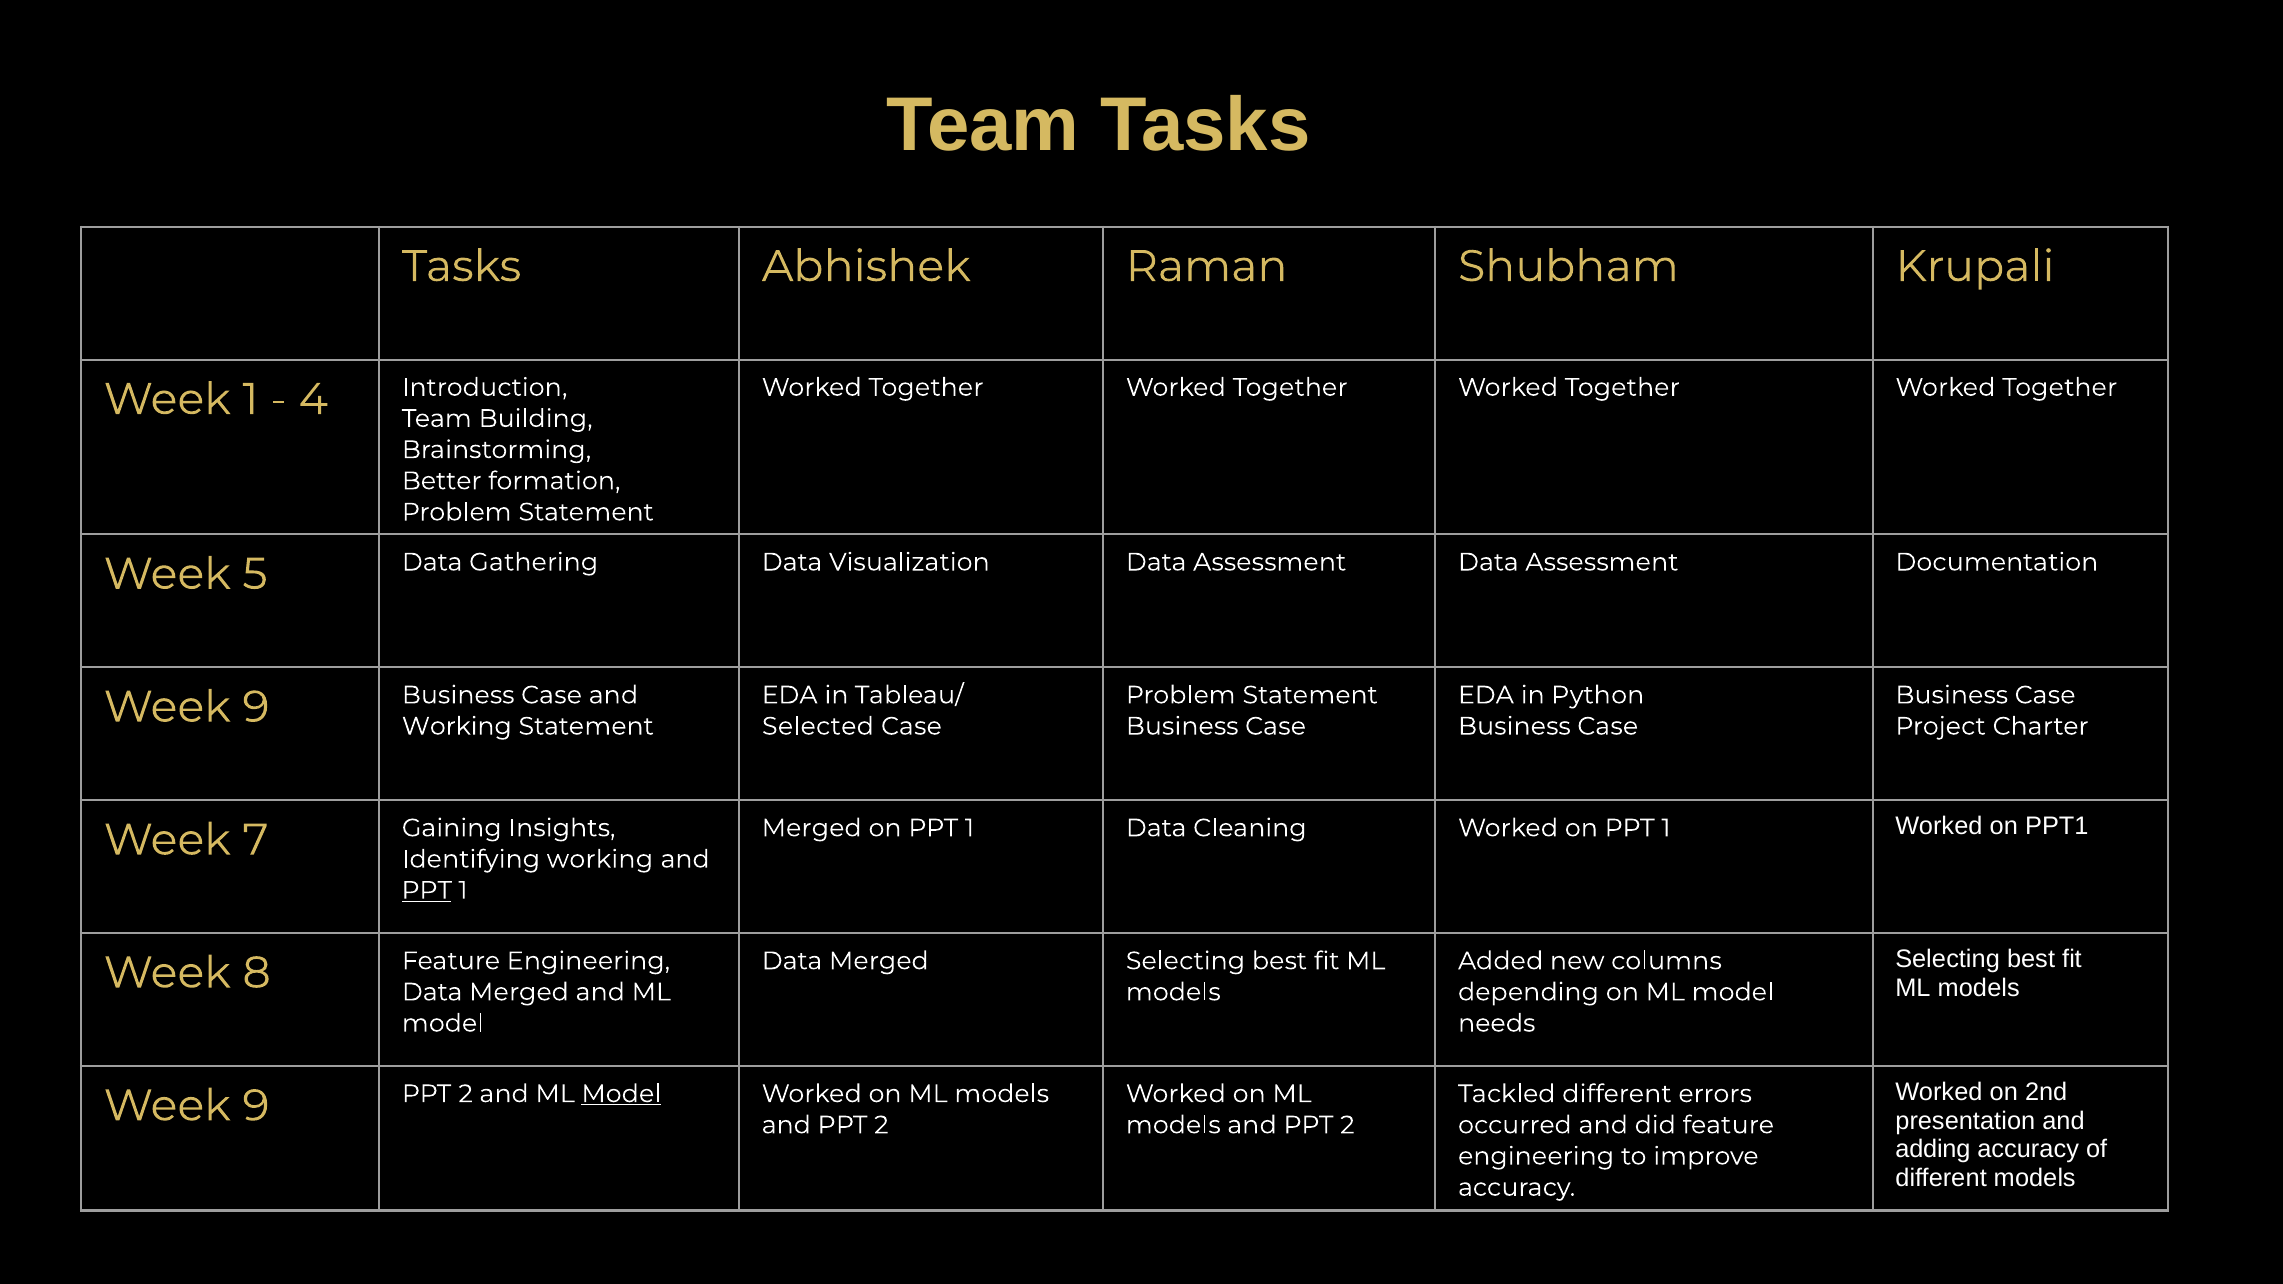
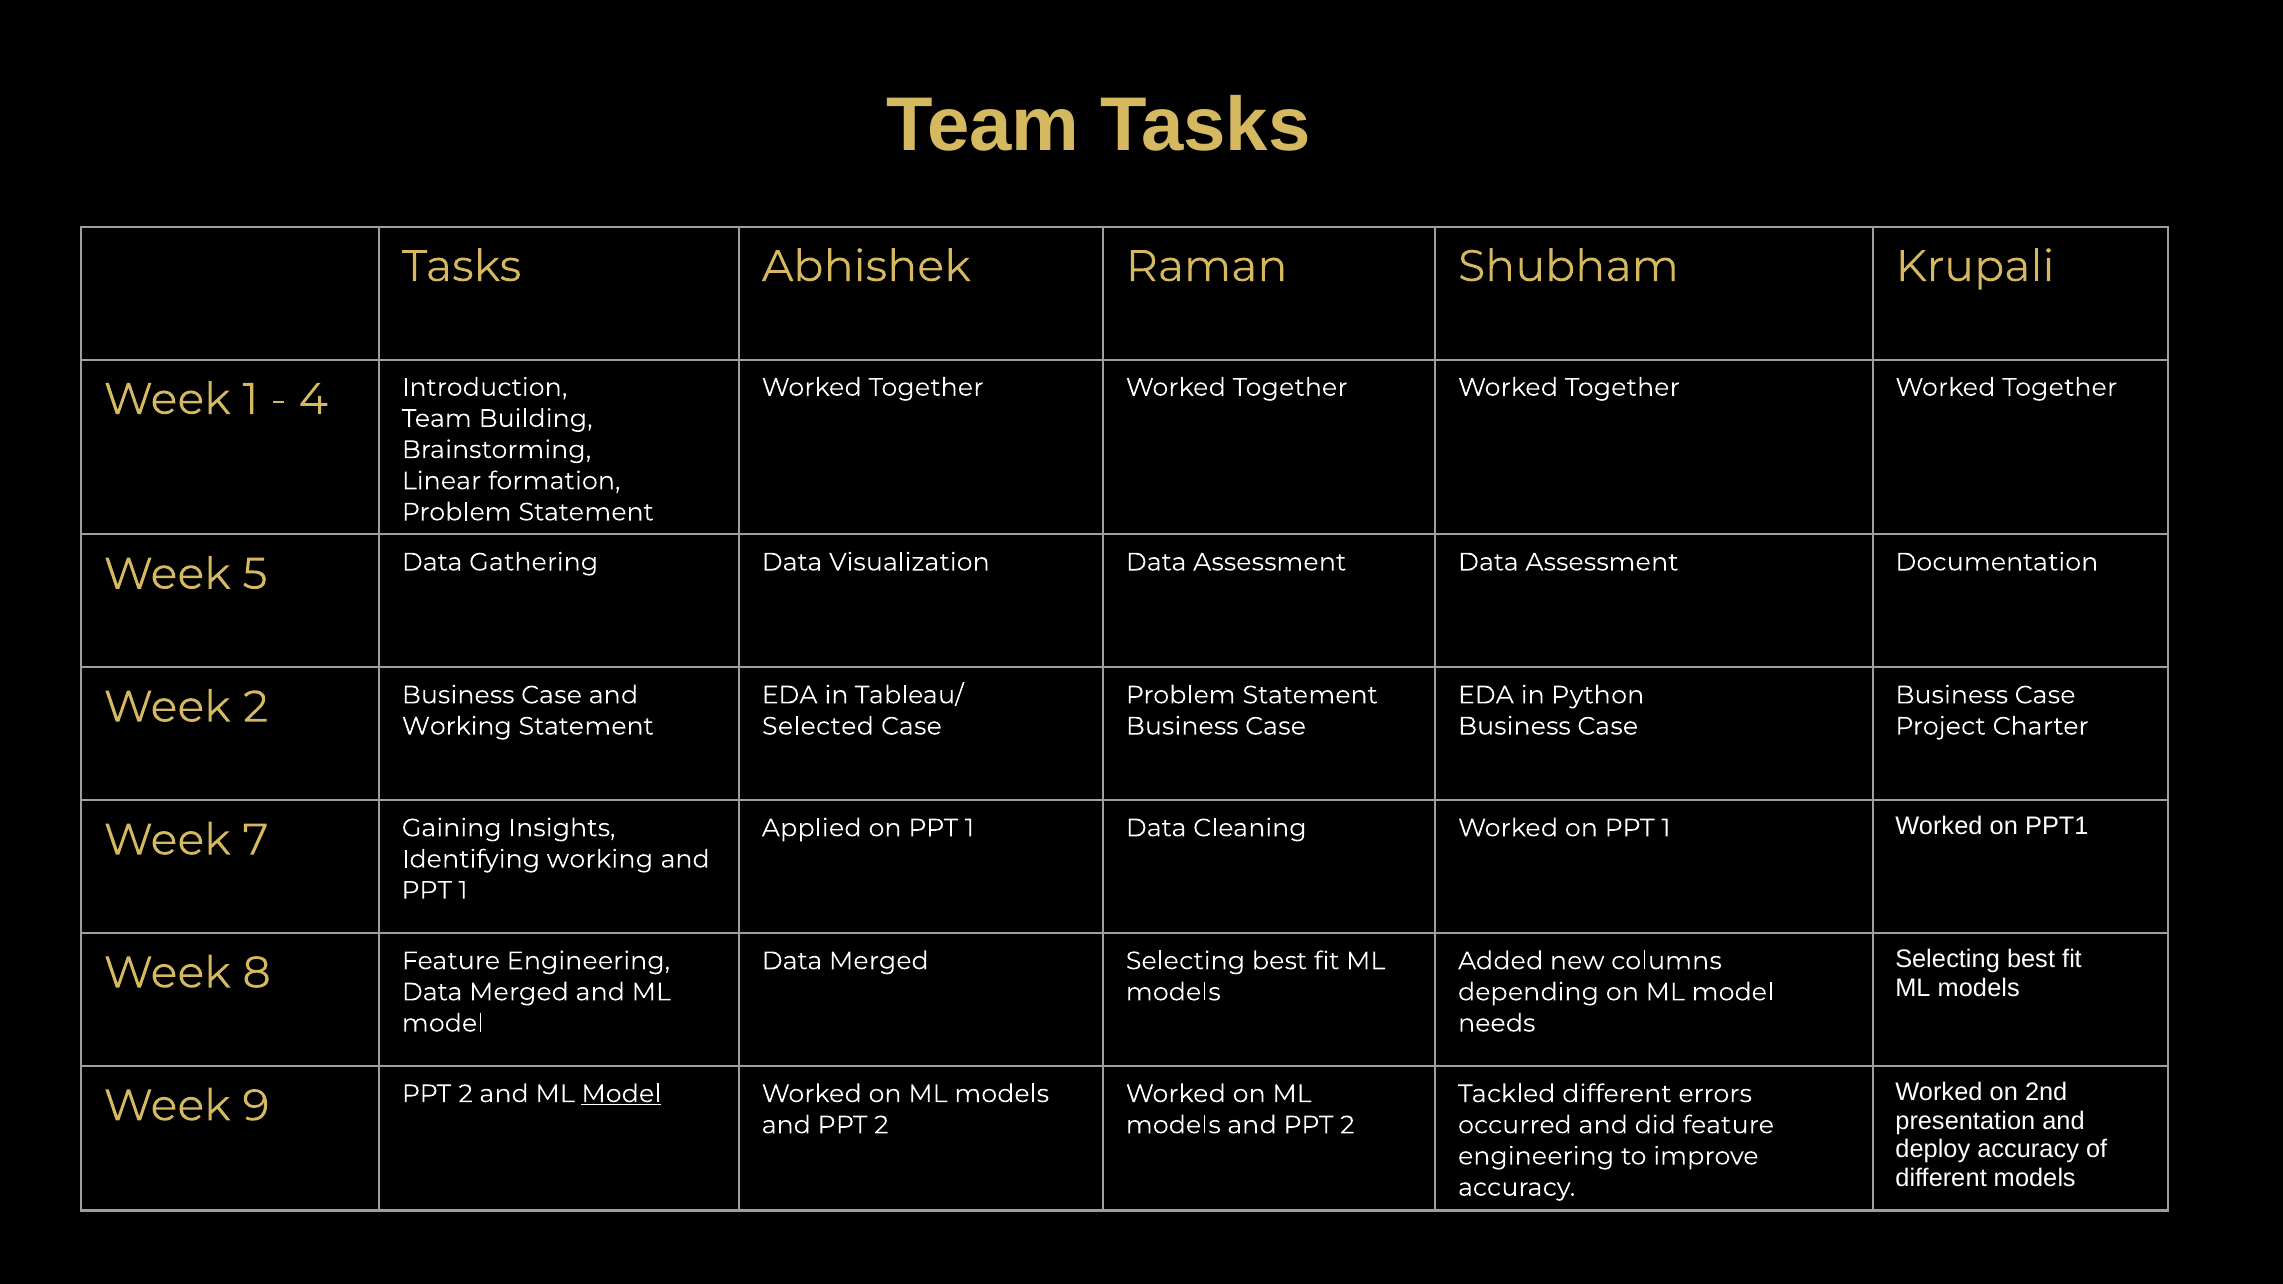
Better: Better -> Linear (442, 481)
9: 9 -> 2 (256, 707)
Merged: Merged -> Applied (812, 828)
PPT underline: present -> none (427, 891)
adding: adding -> deploy (1933, 1150)
